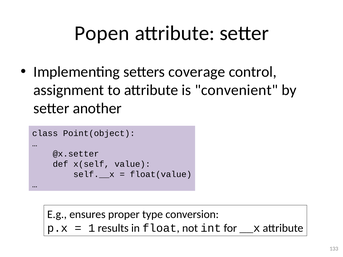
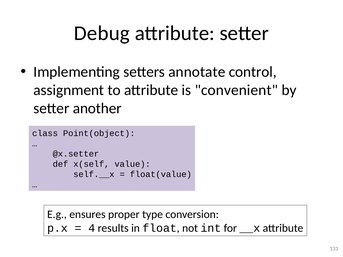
Popen: Popen -> Debug (102, 33)
coverage: coverage -> annotate (197, 72)
1: 1 -> 4 (92, 228)
